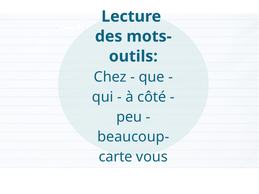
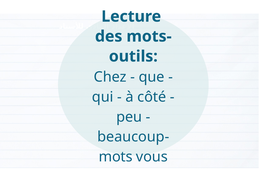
carte: carte -> mots (116, 157)
